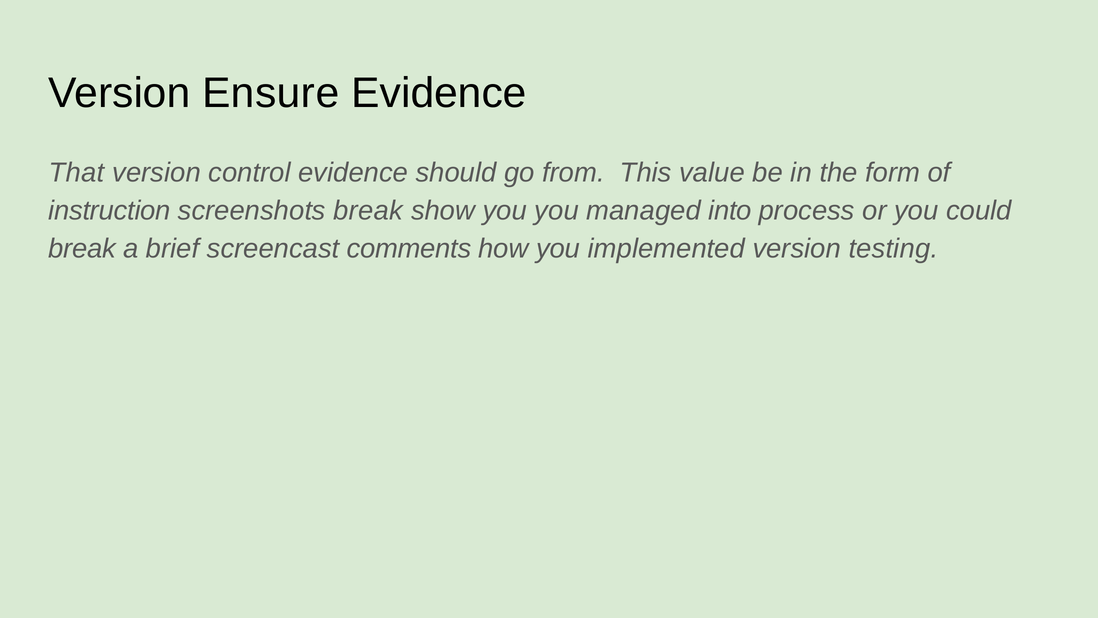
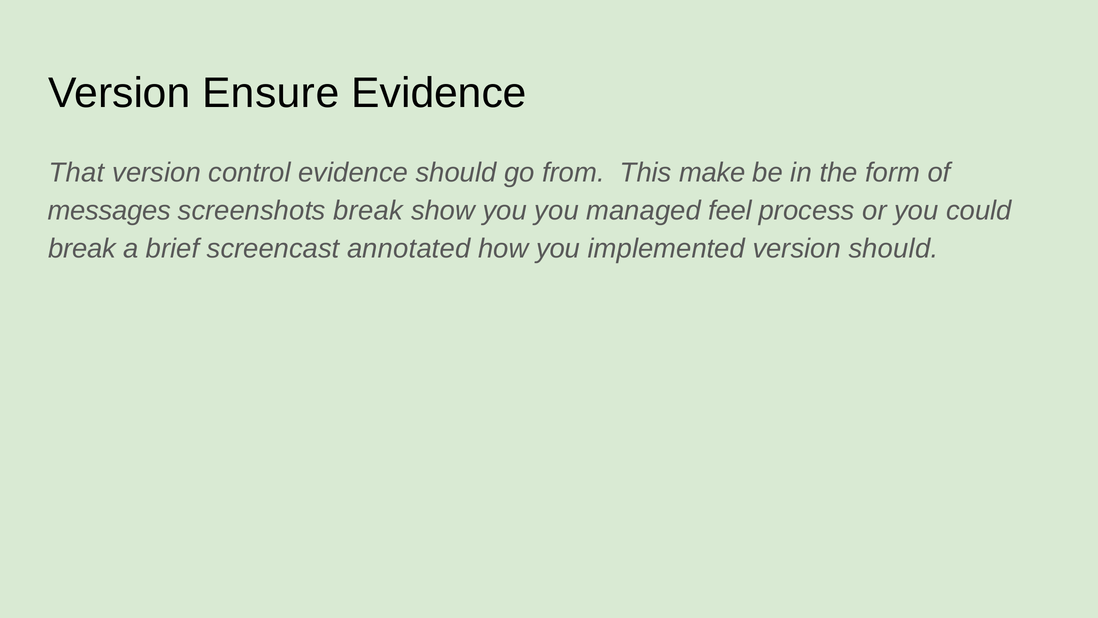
value: value -> make (712, 173)
instruction: instruction -> messages (109, 211)
into: into -> feel (730, 211)
comments: comments -> annotated (409, 248)
version testing: testing -> should (893, 248)
